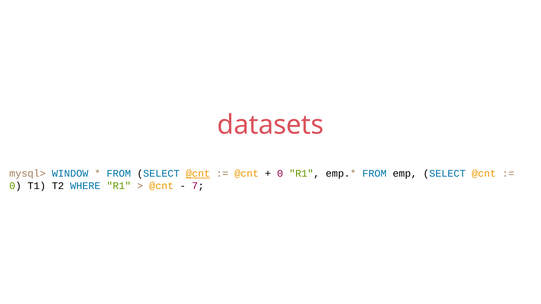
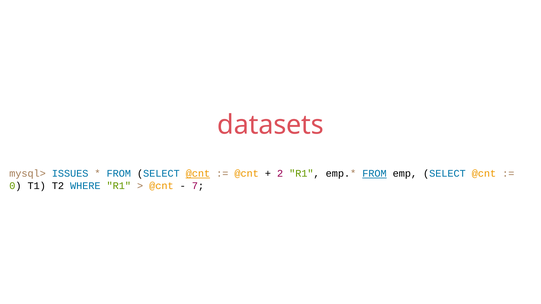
WINDOW: WINDOW -> ISSUES (70, 174)
0: 0 -> 2 (280, 174)
FROM underline: none -> present (374, 174)
